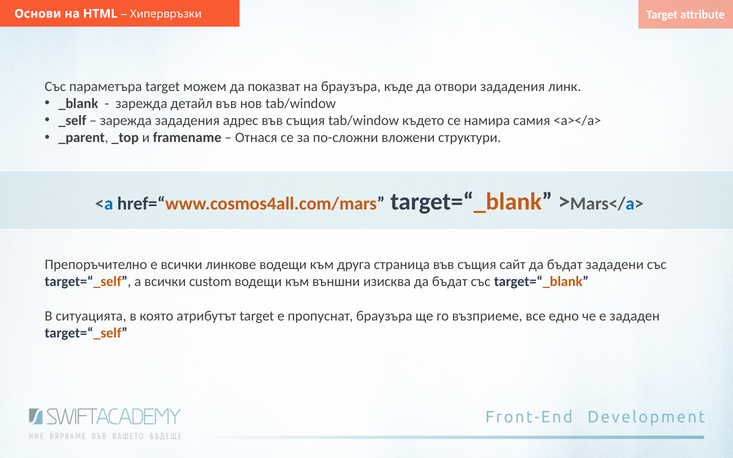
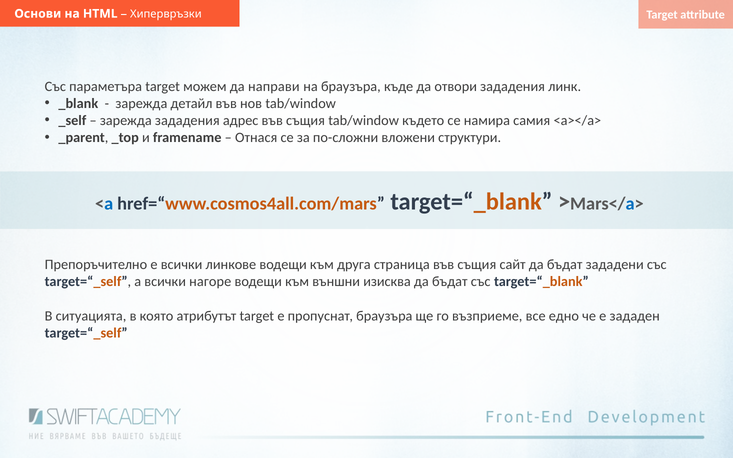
показват: показват -> направи (274, 86)
custom: custom -> нагоре (210, 281)
